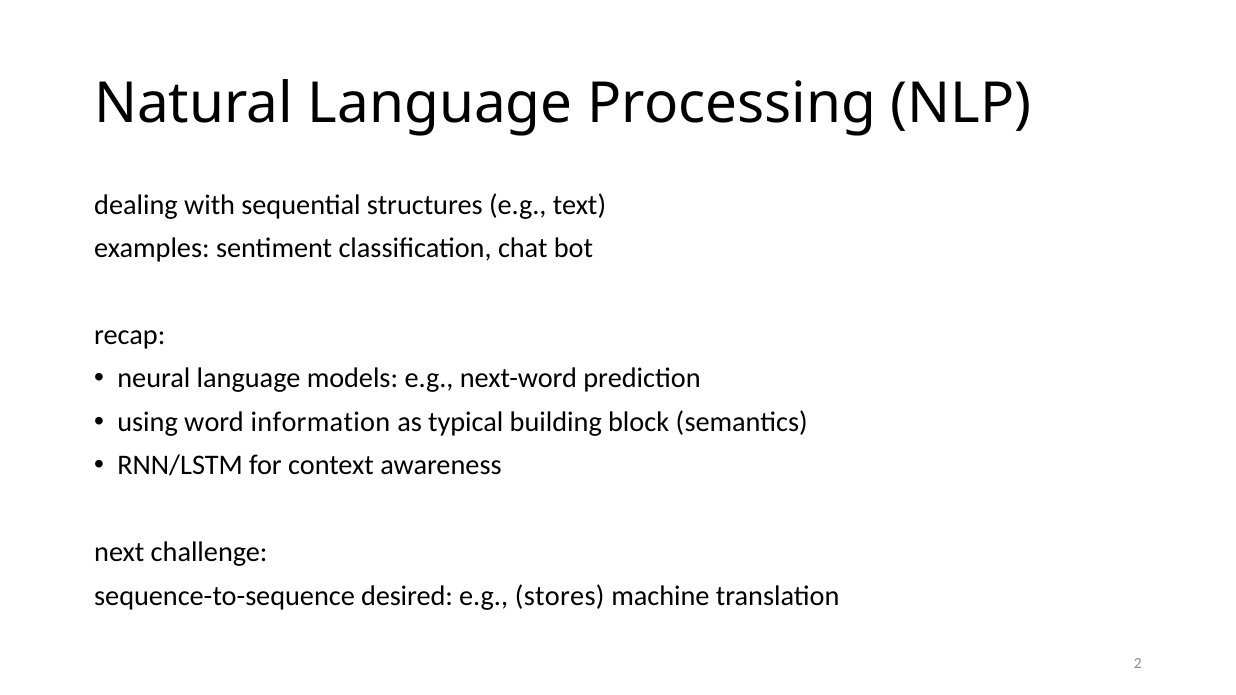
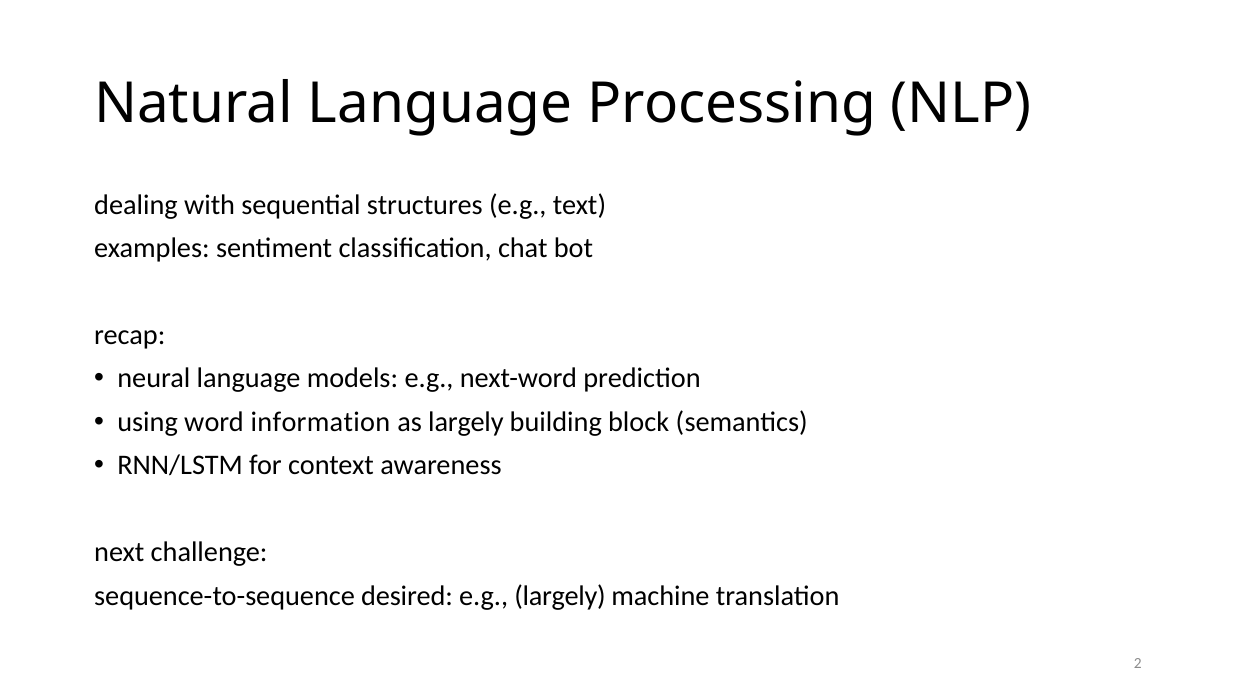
as typical: typical -> largely (466, 422)
e.g stores: stores -> largely (560, 596)
